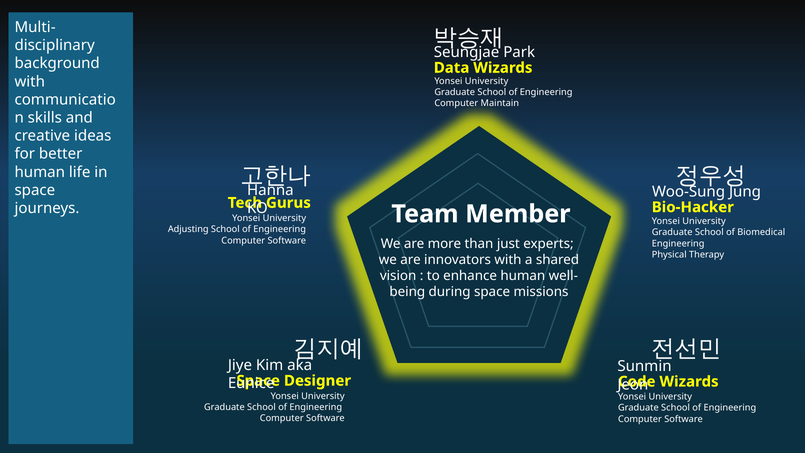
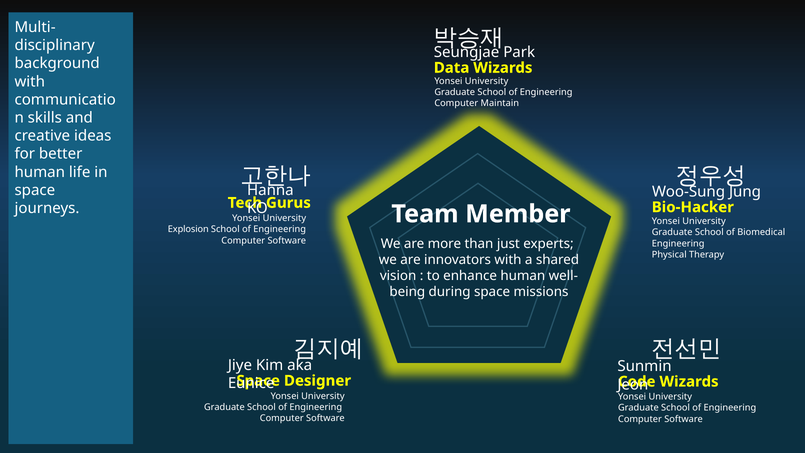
Adjusting: Adjusting -> Explosion (188, 229)
